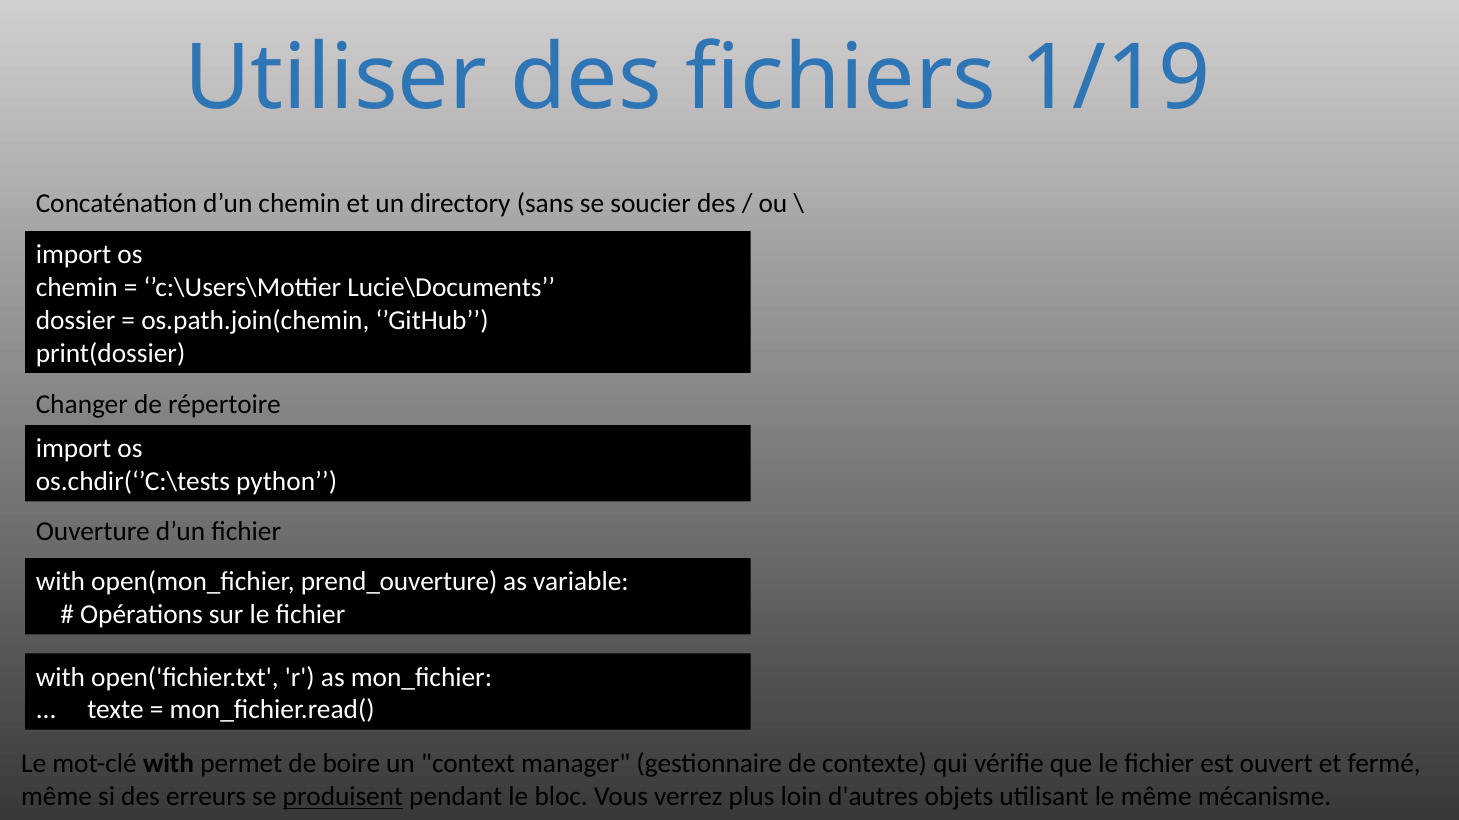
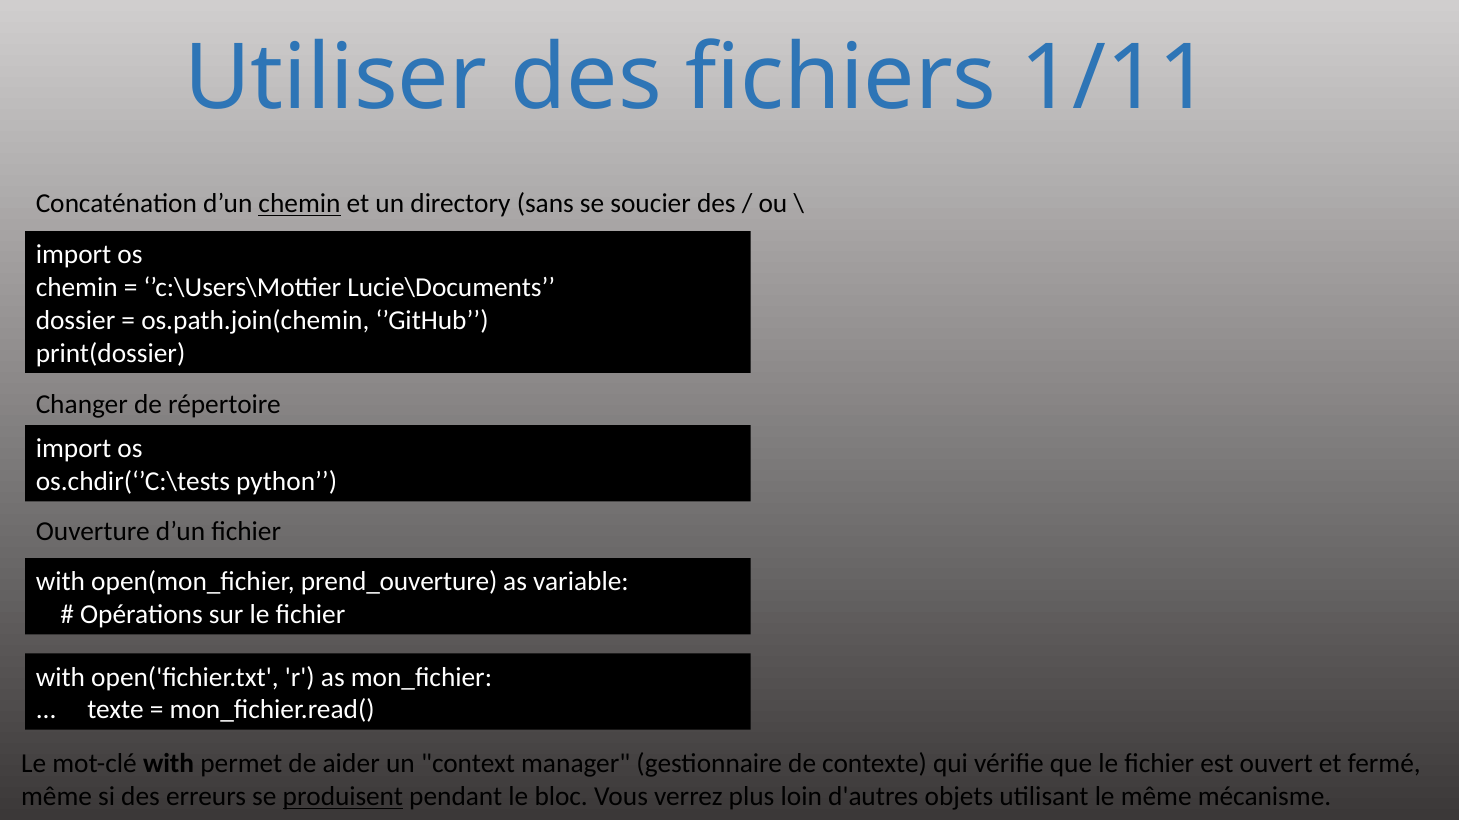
1/19: 1/19 -> 1/11 (1116, 79)
chemin underline: none -> present (300, 204)
boire: boire -> aider (351, 765)
